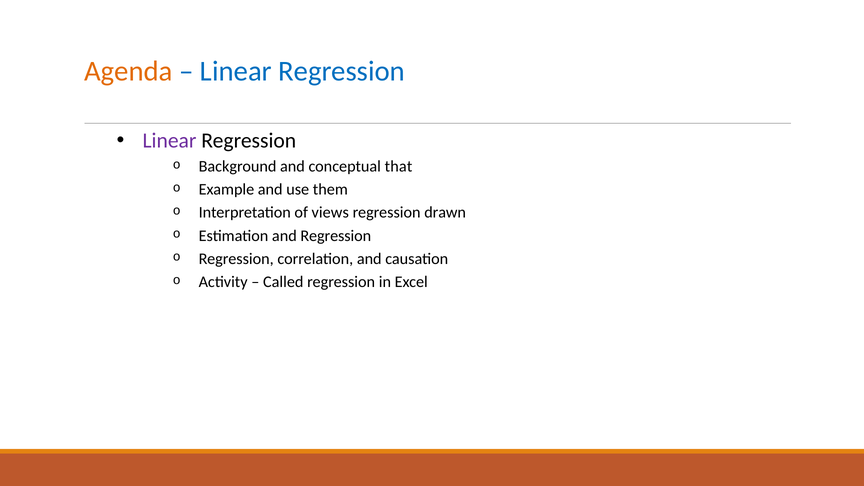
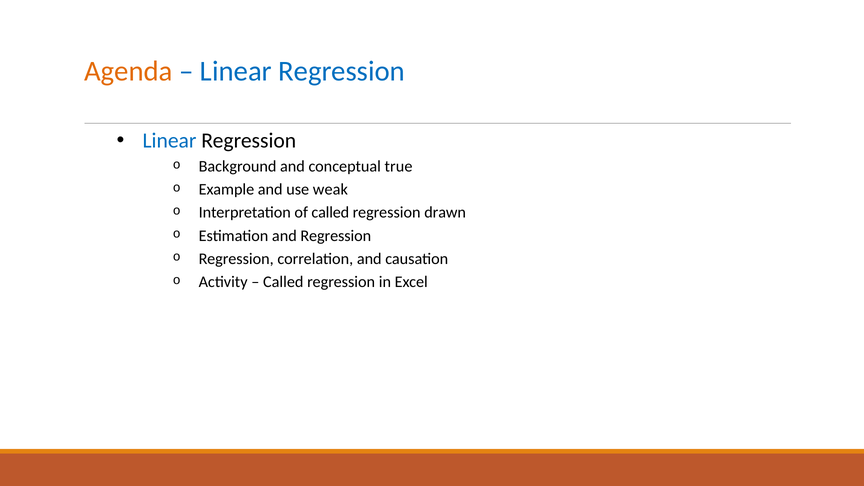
Linear colour: purple -> blue (170, 141)
that: that -> true (399, 167)
them: them -> weak (330, 190)
of views: views -> called (330, 213)
